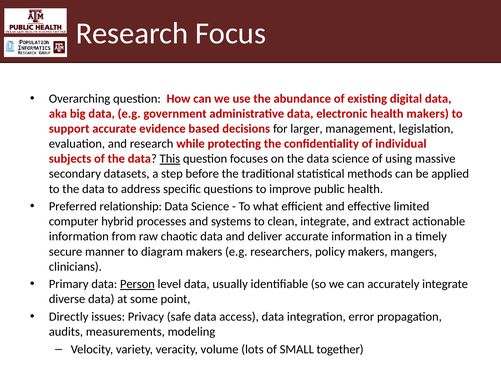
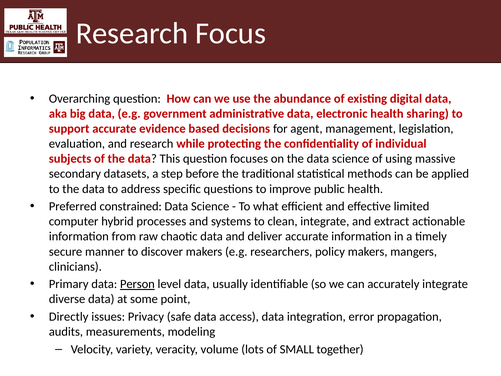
health makers: makers -> sharing (428, 114)
larger: larger -> agent (306, 129)
This underline: present -> none (170, 159)
relationship: relationship -> constrained (131, 206)
diagram: diagram -> discover (162, 251)
